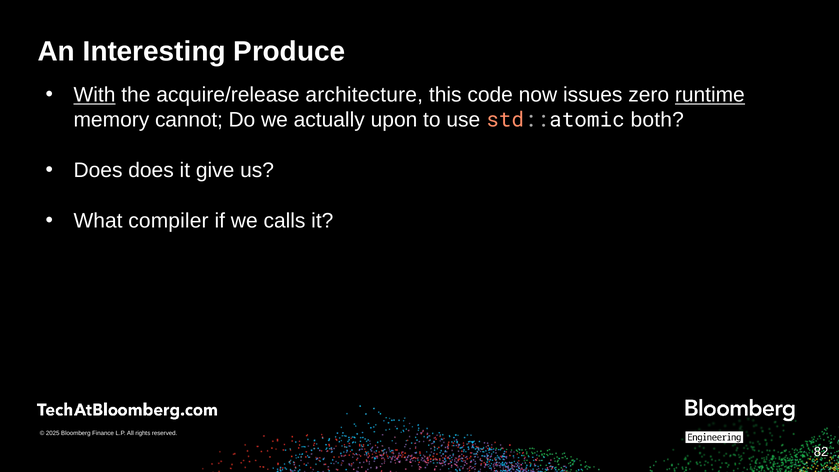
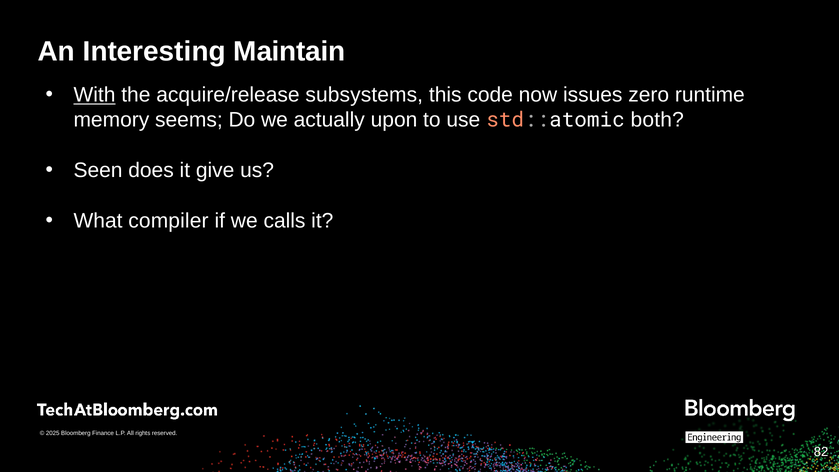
Produce: Produce -> Maintain (289, 51)
architecture: architecture -> subsystems (364, 95)
runtime underline: present -> none (710, 95)
cannot: cannot -> seems (189, 120)
Does: Does -> Seen (98, 170)
